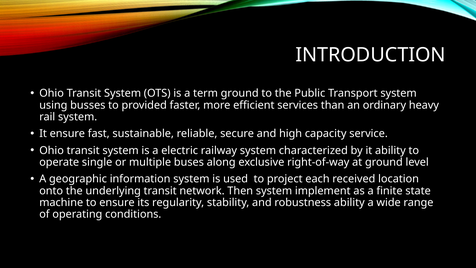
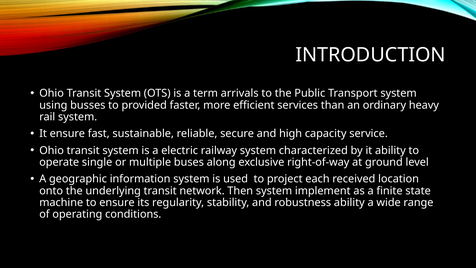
term ground: ground -> arrivals (240, 93)
